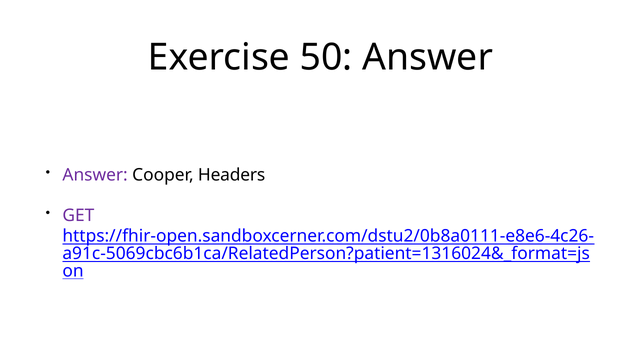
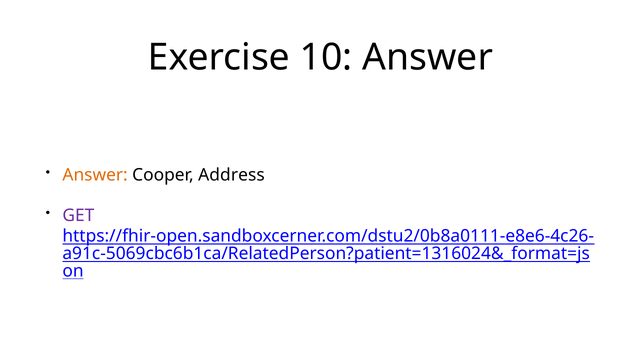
50: 50 -> 10 (326, 58)
Answer colour: purple -> orange (95, 175)
Headers: Headers -> Address (231, 175)
